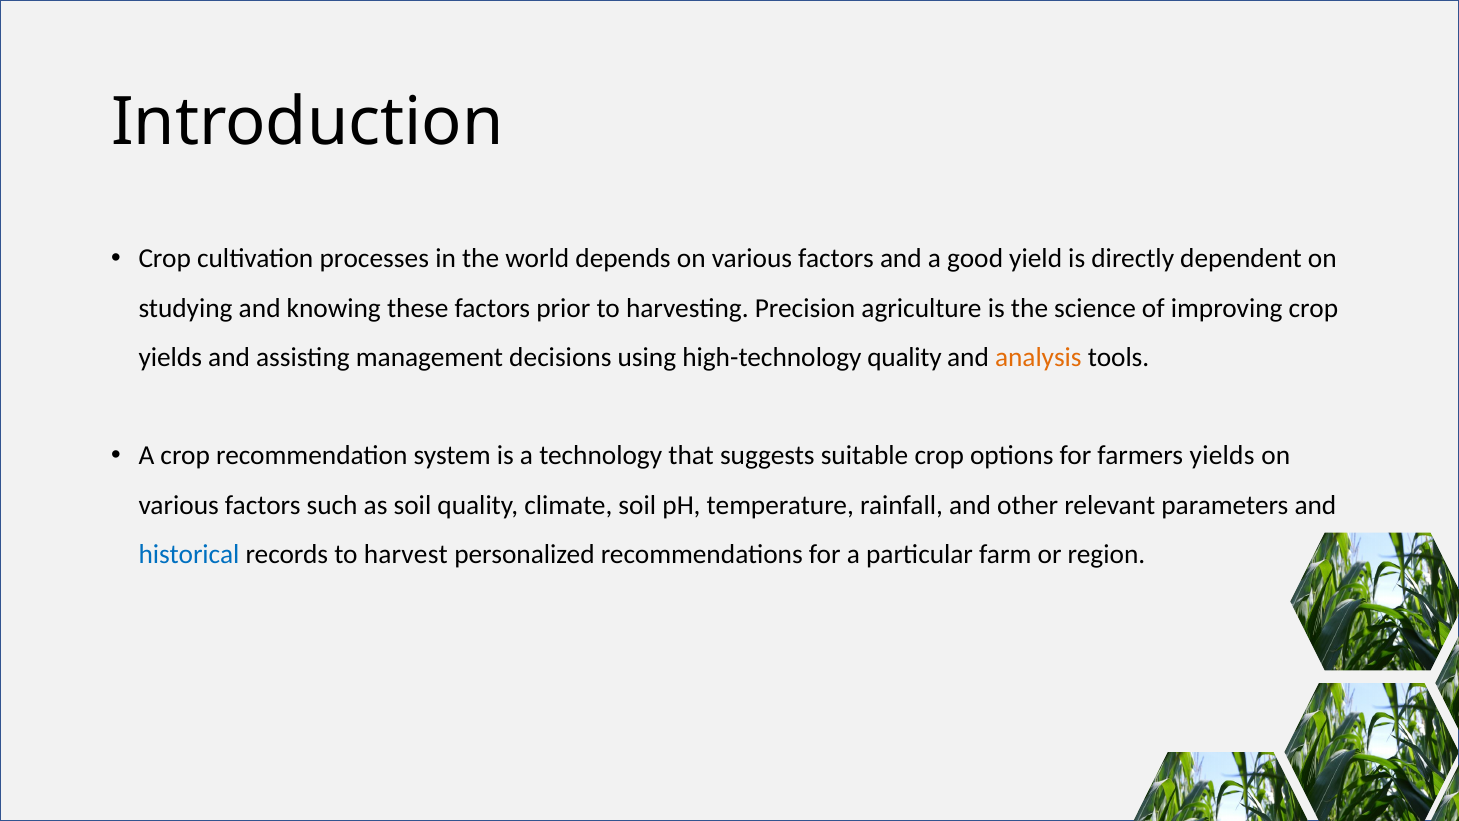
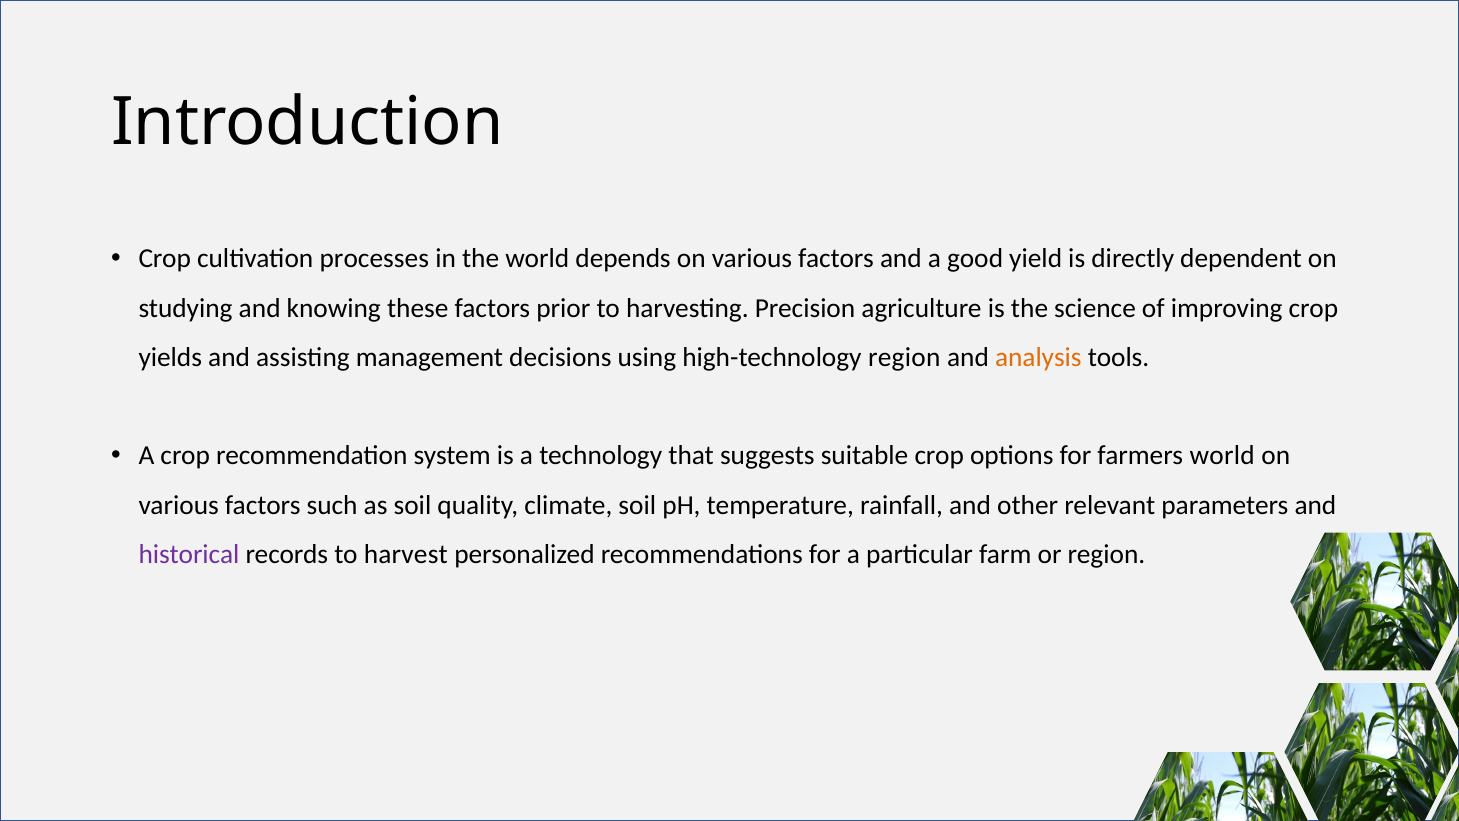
high-technology quality: quality -> region (904, 357)
farmers yields: yields -> world (1222, 456)
historical colour: blue -> purple (189, 554)
